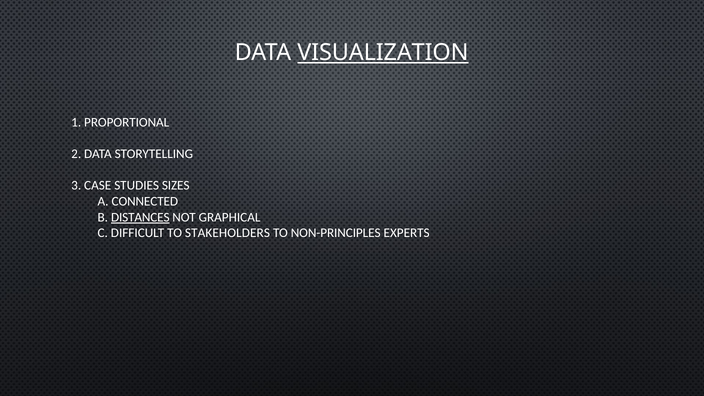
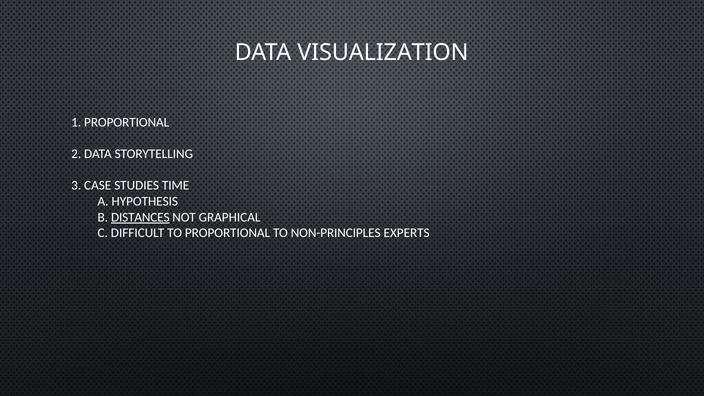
VISUALIZATION underline: present -> none (383, 52)
SIZES: SIZES -> TIME (176, 186)
CONNECTED: CONNECTED -> HYPOTHESIS (145, 201)
TO STAKEHOLDERS: STAKEHOLDERS -> PROPORTIONAL (228, 233)
